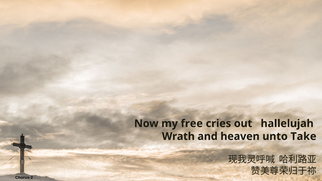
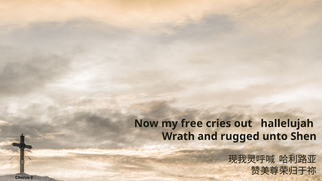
heaven: heaven -> rugged (240, 136)
Take: Take -> Shen (304, 136)
